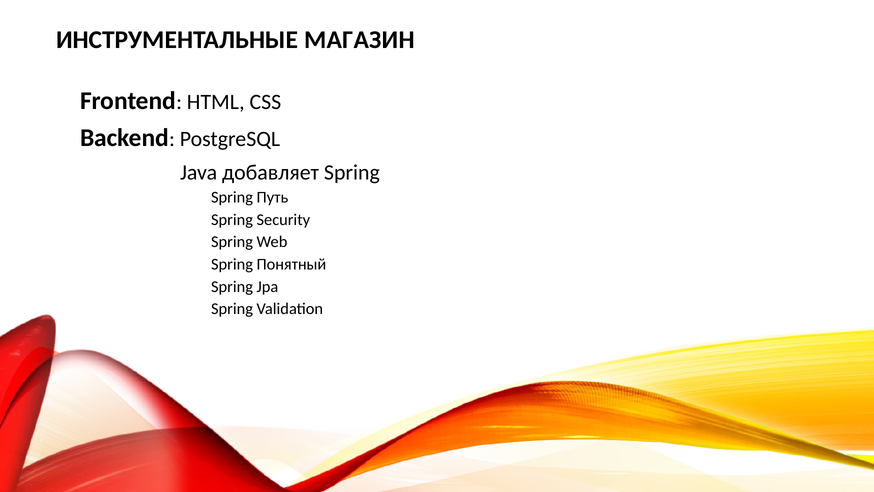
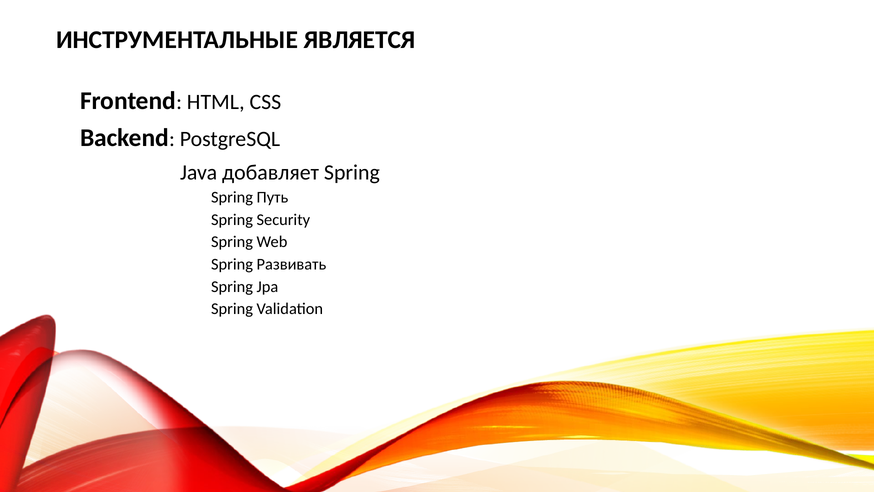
МАГАЗИН: МАГАЗИН -> ЯВЛЯЕТСЯ (360, 40)
Понятный: Понятный -> Развивать (291, 264)
